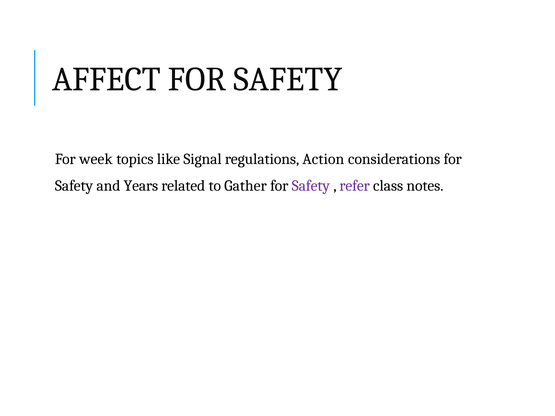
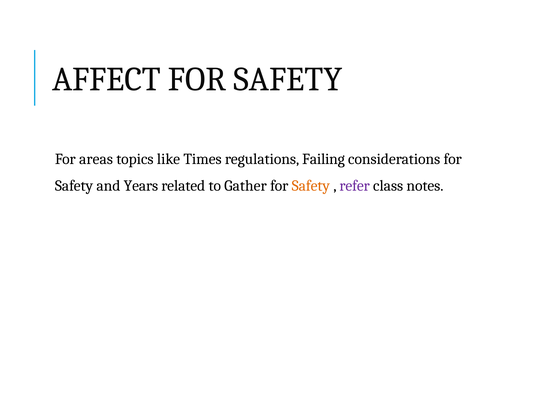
week: week -> areas (96, 159)
Signal: Signal -> Times (203, 159)
Action: Action -> Failing (323, 159)
Safety colour: purple -> orange (311, 186)
